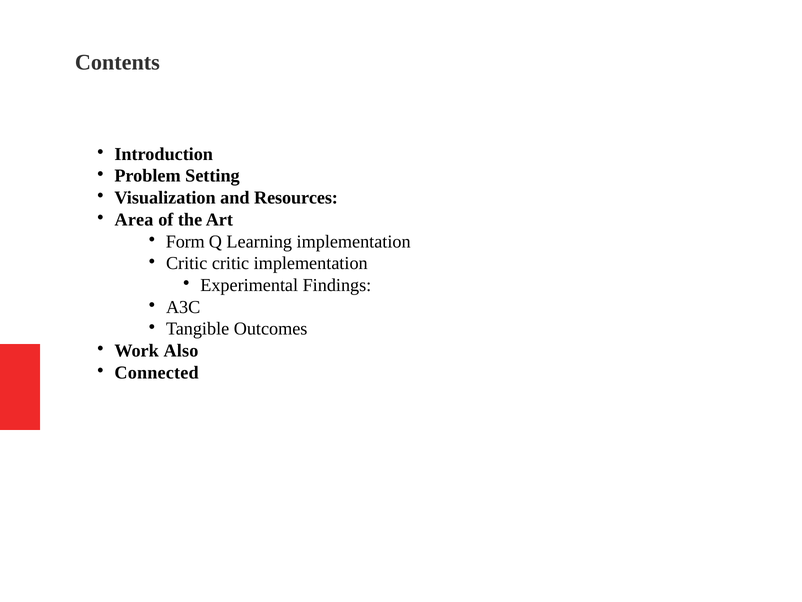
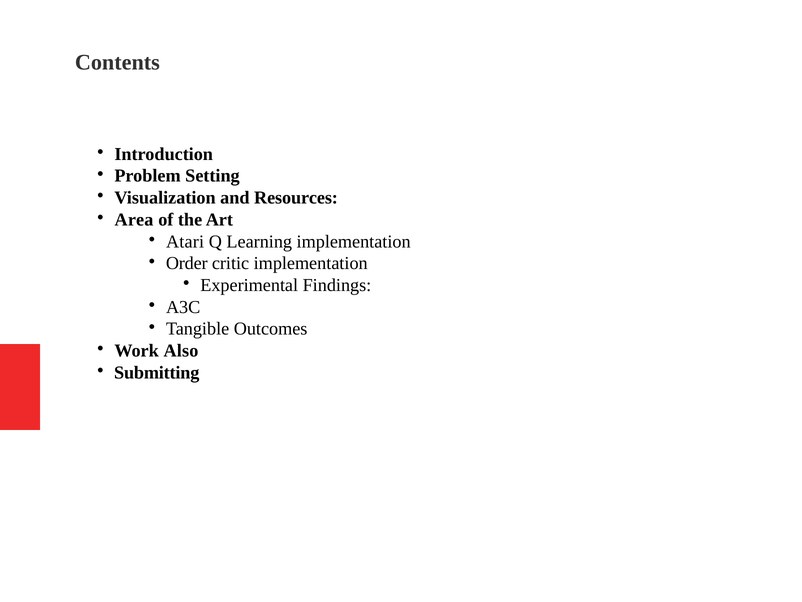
Form: Form -> Atari (185, 241)
Critic: Critic -> Order (187, 263)
Connected: Connected -> Submitting (157, 372)
